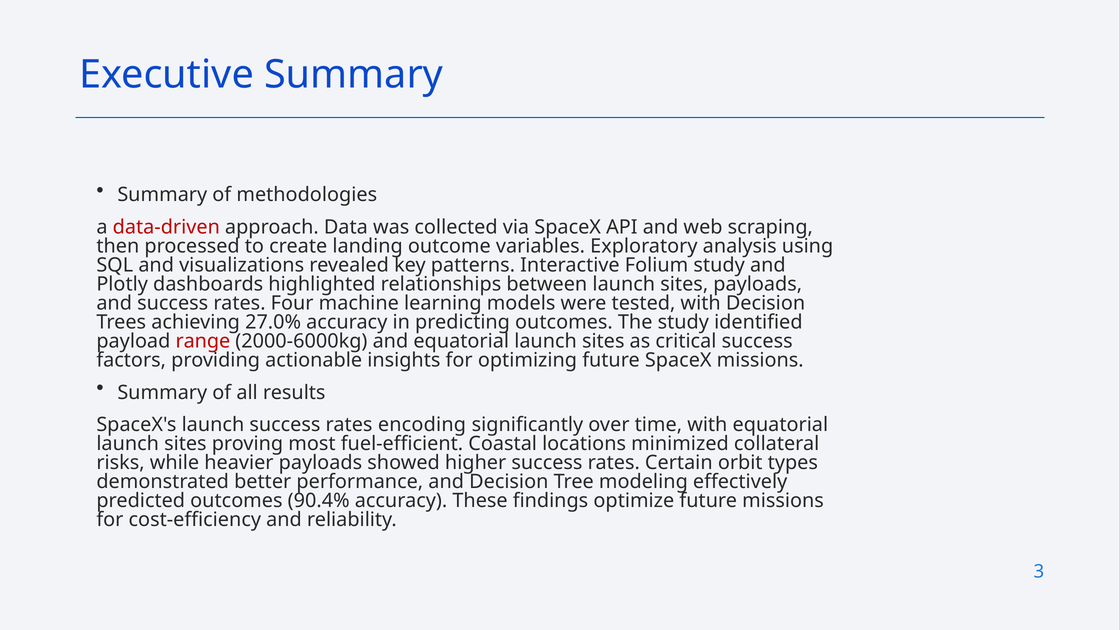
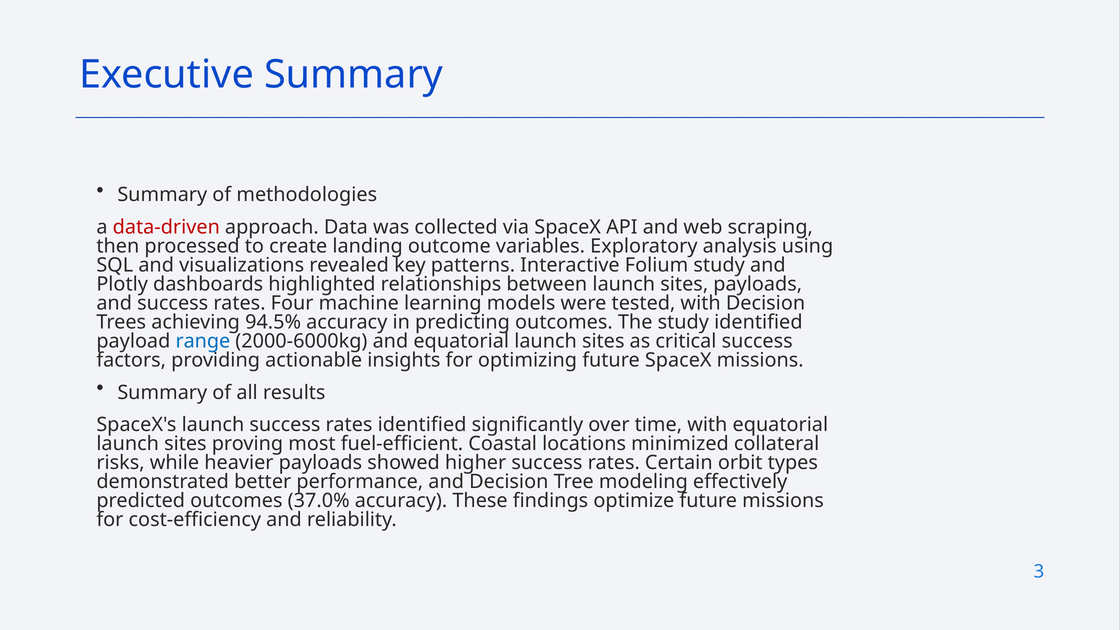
27.0%: 27.0% -> 94.5% (273, 322)
range colour: red -> blue (203, 341)
rates encoding: encoding -> identified (422, 425)
90.4%: 90.4% -> 37.0% (319, 501)
